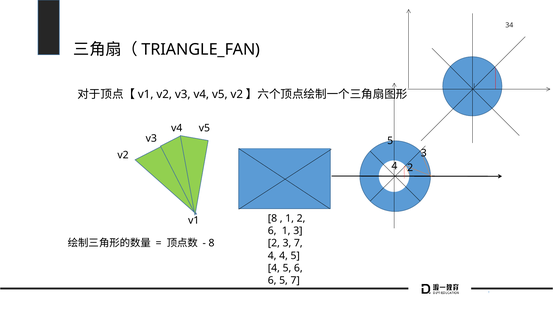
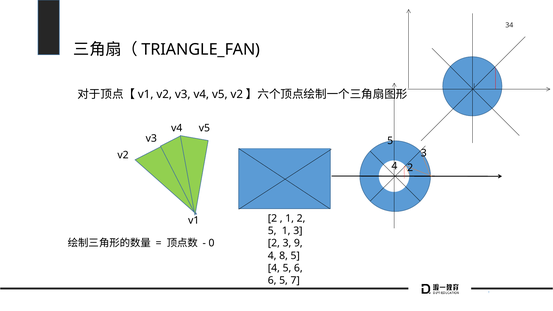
8: 8 -> 2 (272, 218)
6: 6 -> 5 (272, 231)
8: 8 -> 0 (212, 243)
3 7: 7 -> 9 (298, 243)
4 4: 4 -> 8 (284, 256)
